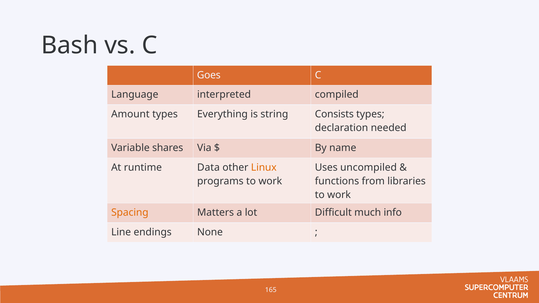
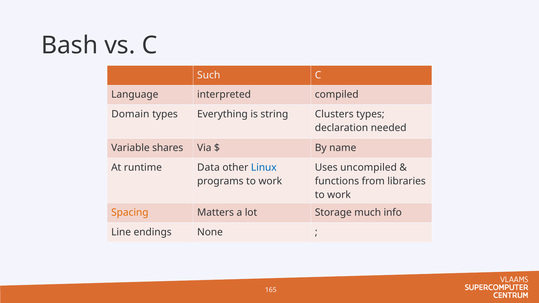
Goes: Goes -> Such (209, 75)
Amount: Amount -> Domain (130, 114)
Consists: Consists -> Clusters (334, 114)
Linux colour: orange -> blue (264, 167)
Difficult: Difficult -> Storage (333, 213)
